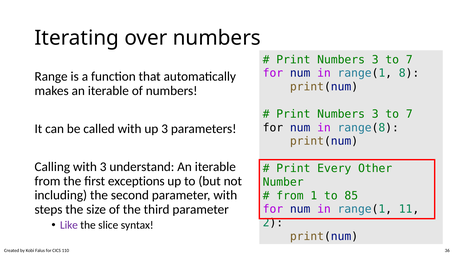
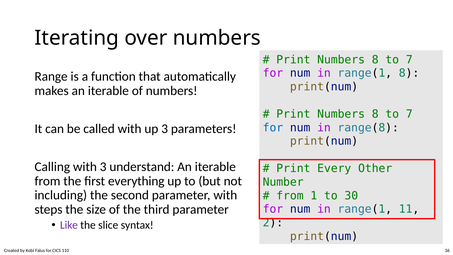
3: 3 -> 8 (375, 60)
3: 3 -> 8 (375, 114)
for colour: black -> blue (273, 128)
exceptions: exceptions -> everything (136, 181)
85: 85 -> 30 (351, 195)
